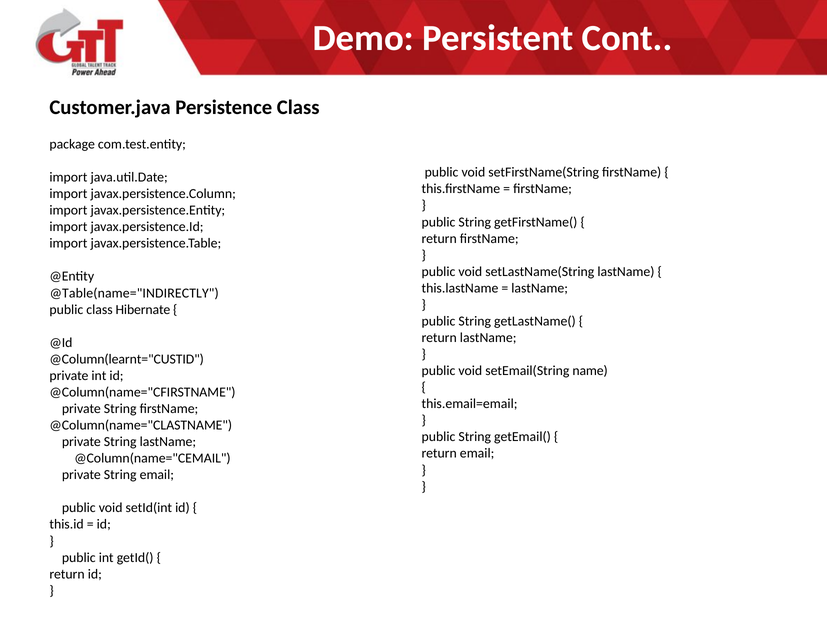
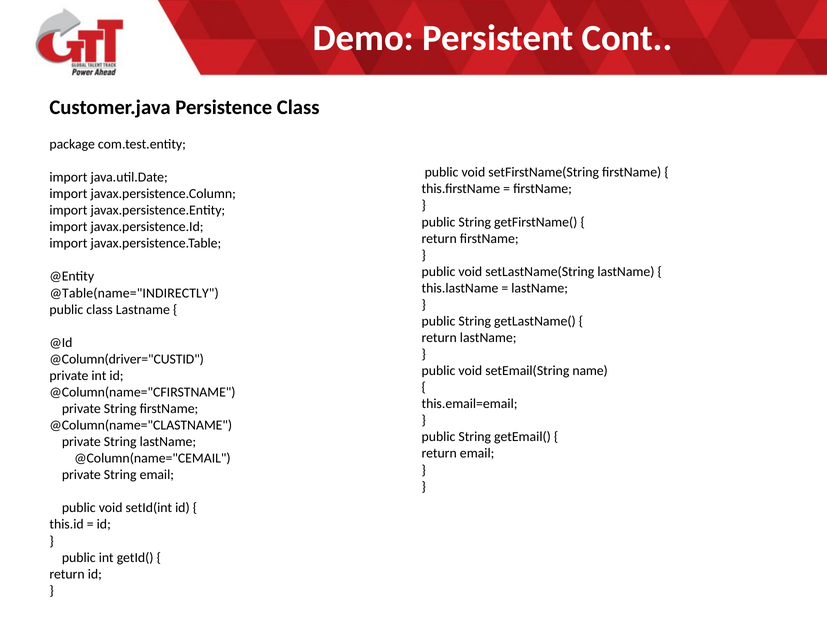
class Hibernate: Hibernate -> Lastname (143, 310)
@Column(learnt="CUSTID: @Column(learnt="CUSTID -> @Column(driver="CUSTID (127, 359)
